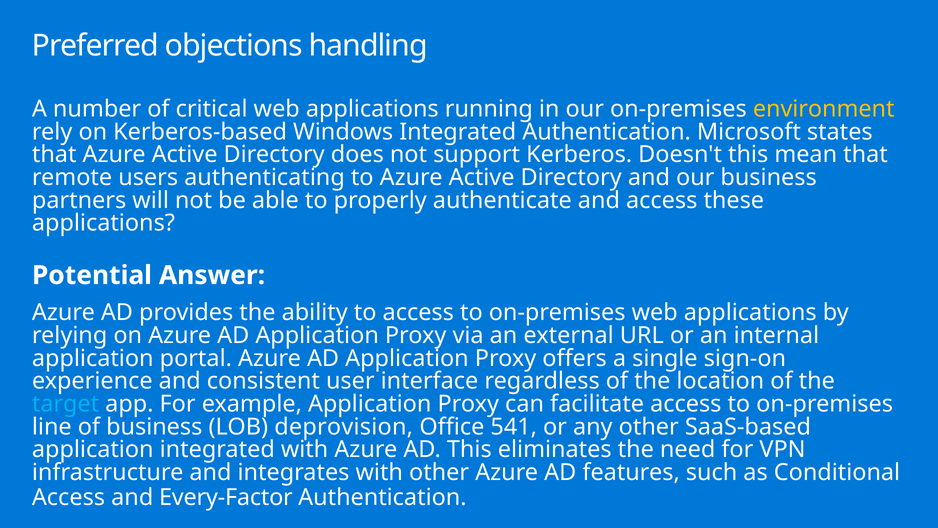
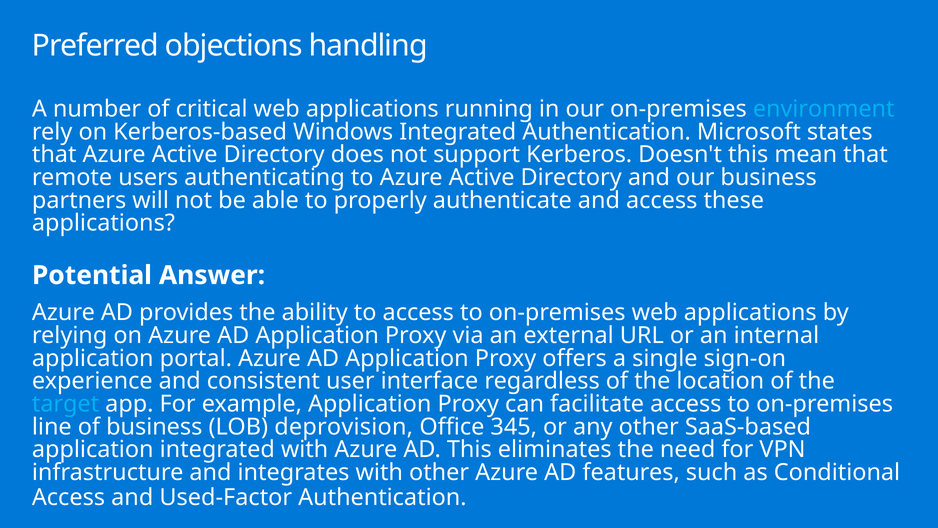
environment colour: yellow -> light blue (824, 109)
541: 541 -> 345 (514, 426)
Every-Factor: Every-Factor -> Used-Factor (226, 497)
